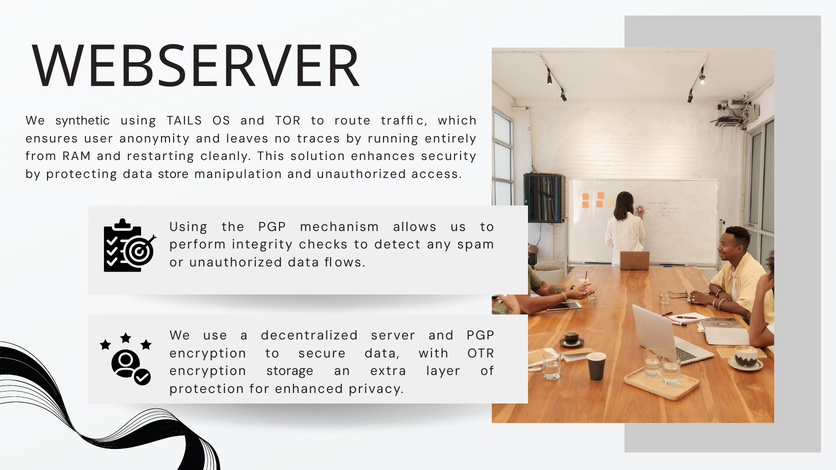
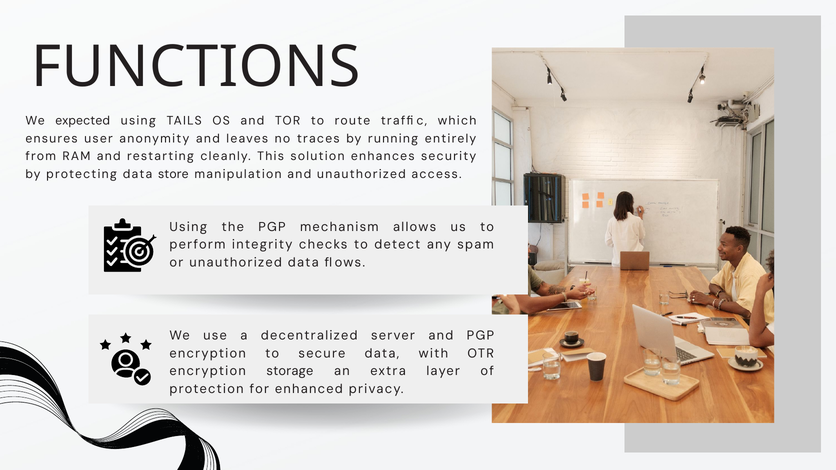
WEBSERVER: WEBSERVER -> FUNCTIONS (196, 67)
synthetic: synthetic -> expected (83, 121)
